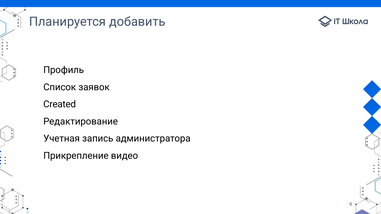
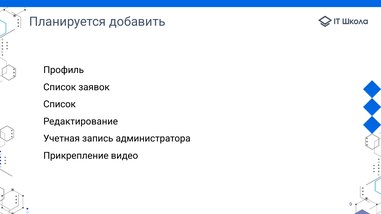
Created: Created -> Список (60, 104)
